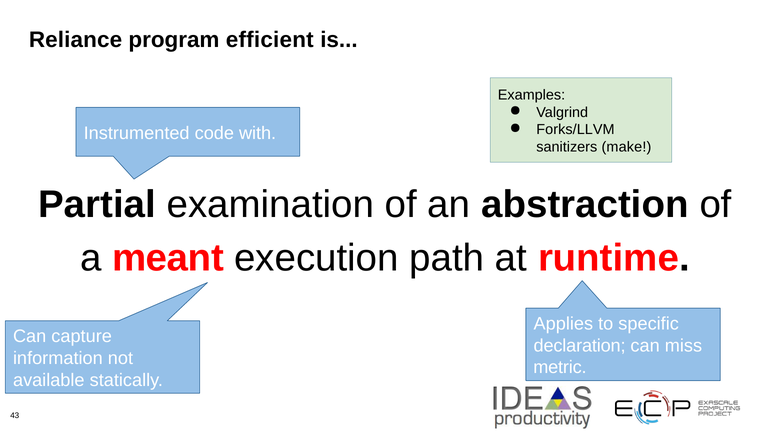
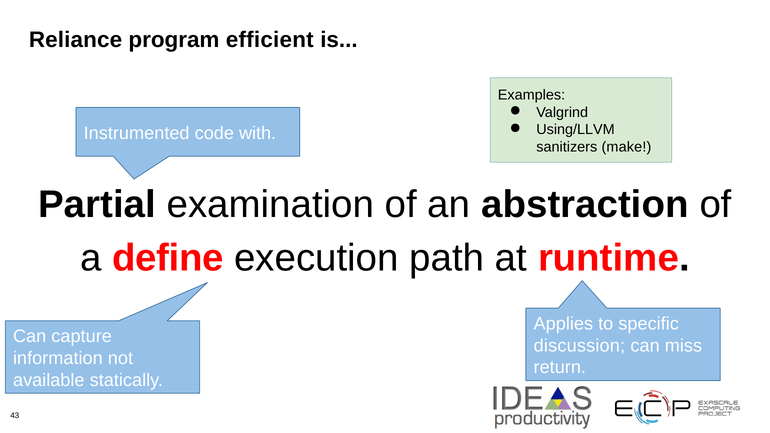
Forks/LLVM: Forks/LLVM -> Using/LLVM (576, 130)
meant: meant -> define (168, 258)
declaration: declaration -> discussion (579, 346)
metric: metric -> return (560, 368)
